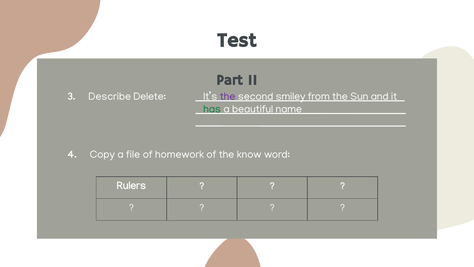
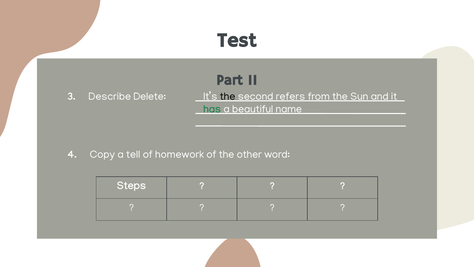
the colour: purple -> black (228, 96)
smiley: smiley -> refers (290, 96)
file: file -> tell (133, 154)
know: know -> other (249, 154)
Rulers: Rulers -> Steps (131, 185)
